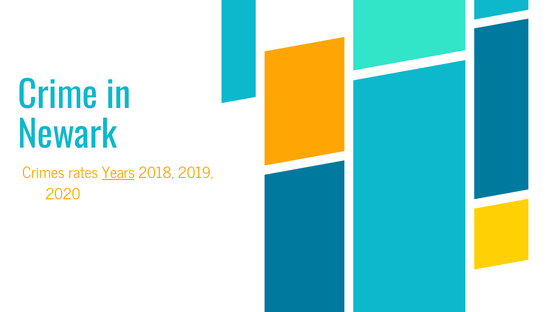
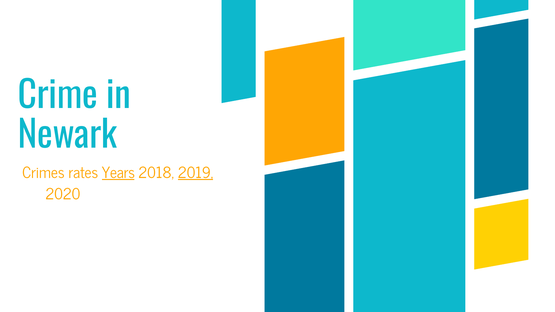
2019 underline: none -> present (196, 173)
